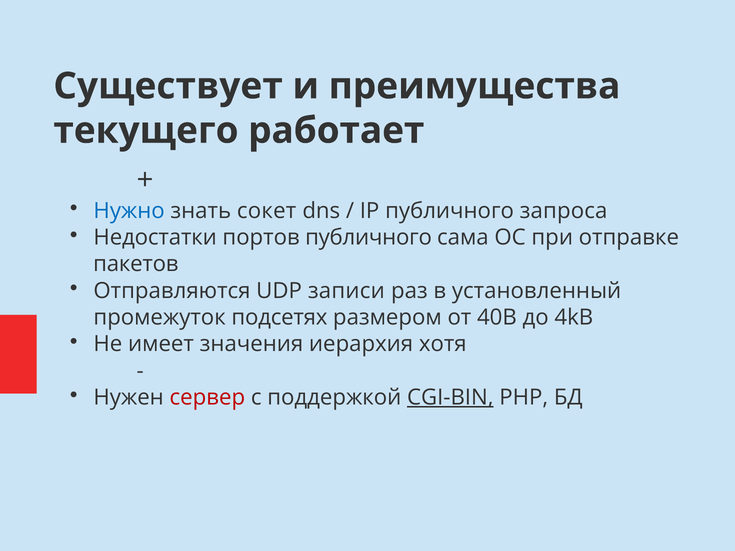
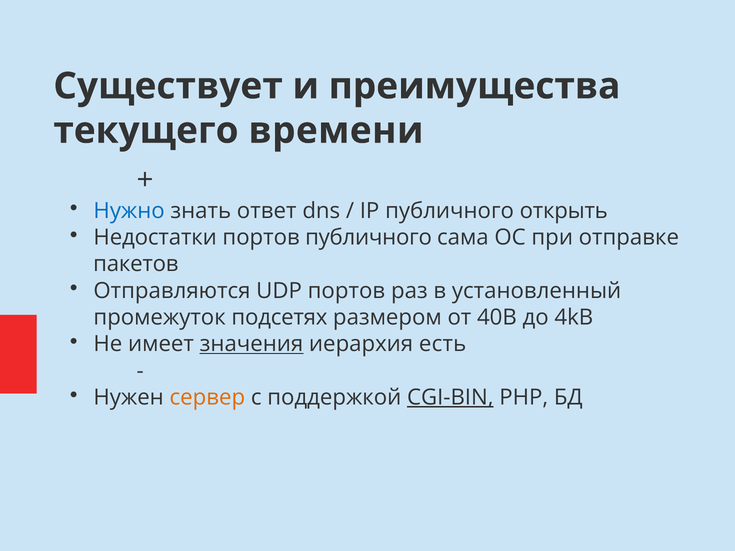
работает: работает -> времени (336, 131)
сокет: сокет -> ответ (267, 211)
запроса: запроса -> открыть (564, 211)
UDP записи: записи -> портов (346, 291)
значения underline: none -> present (251, 344)
хотя: хотя -> есть (443, 344)
сервер colour: red -> orange (207, 397)
